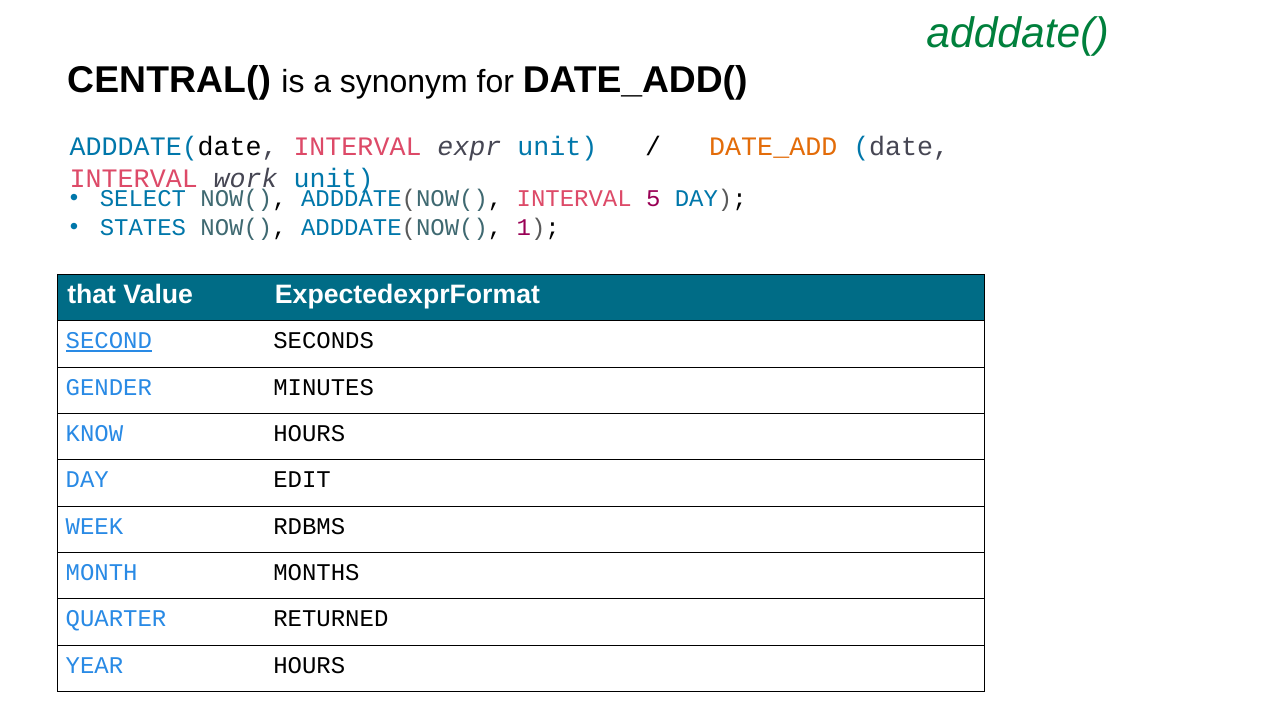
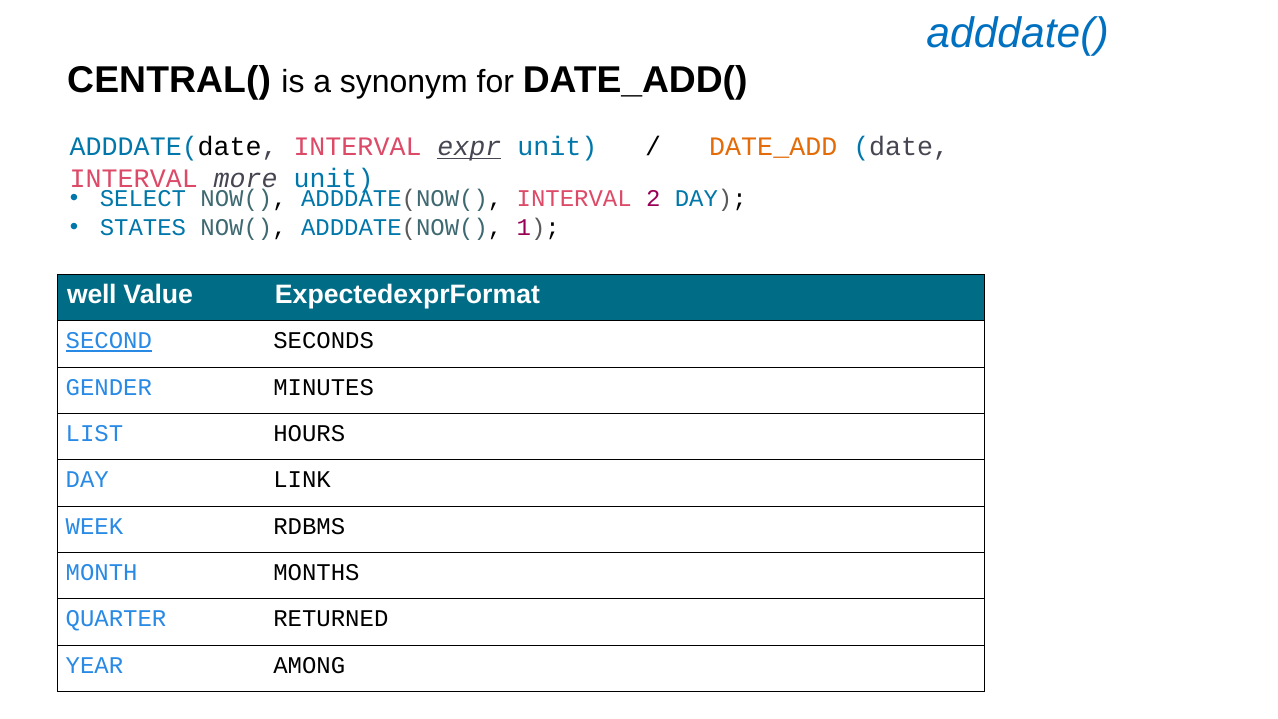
adddate( colour: green -> blue (1018, 33)
expr underline: none -> present (469, 147)
work: work -> more (246, 179)
5: 5 -> 2 (653, 199)
that: that -> well (92, 294)
KNOW: KNOW -> LIST (94, 433)
EDIT: EDIT -> LINK (302, 480)
YEAR HOURS: HOURS -> AMONG (309, 665)
